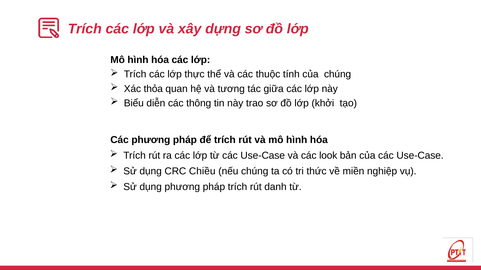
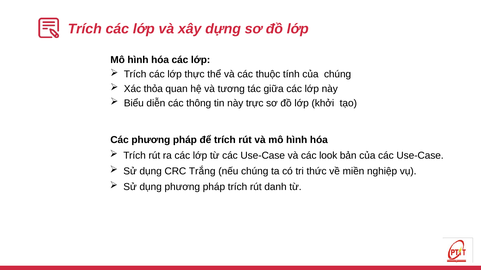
trao: trao -> trực (255, 103)
Chiều: Chiều -> Trắng (202, 172)
